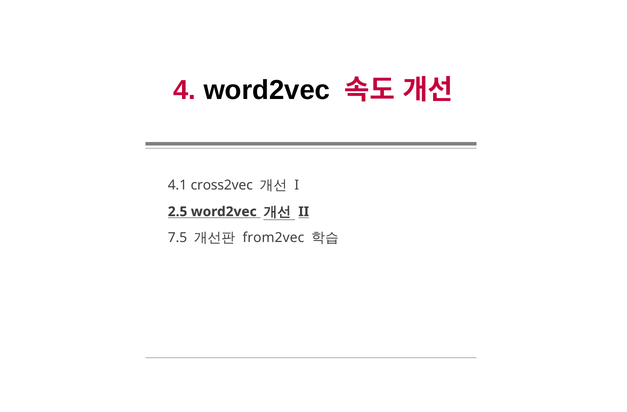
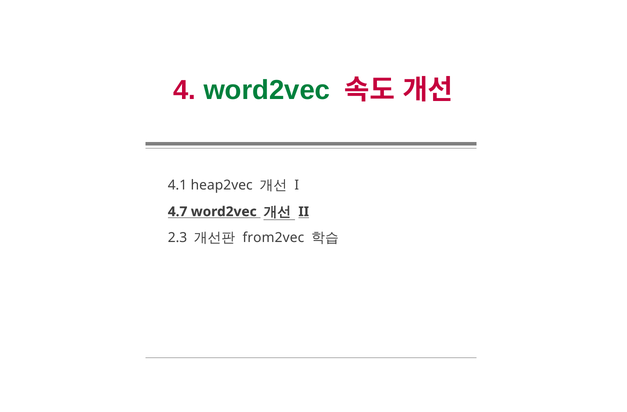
word2vec colour: black -> green (267, 90)
cross2vec: cross2vec -> heap2vec (222, 185)
2.5: 2.5 -> 4.7 (178, 212)
7.5: 7.5 -> 2.3 (178, 238)
